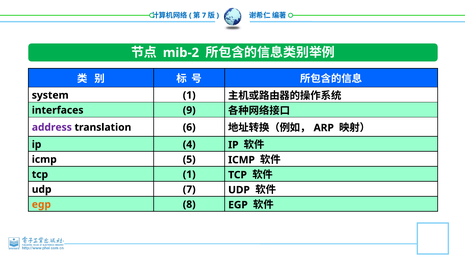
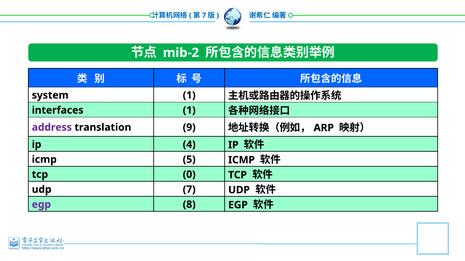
interfaces 9: 9 -> 1 (189, 110)
6: 6 -> 9 (189, 128)
tcp 1: 1 -> 0 (189, 175)
egp colour: orange -> purple (41, 205)
